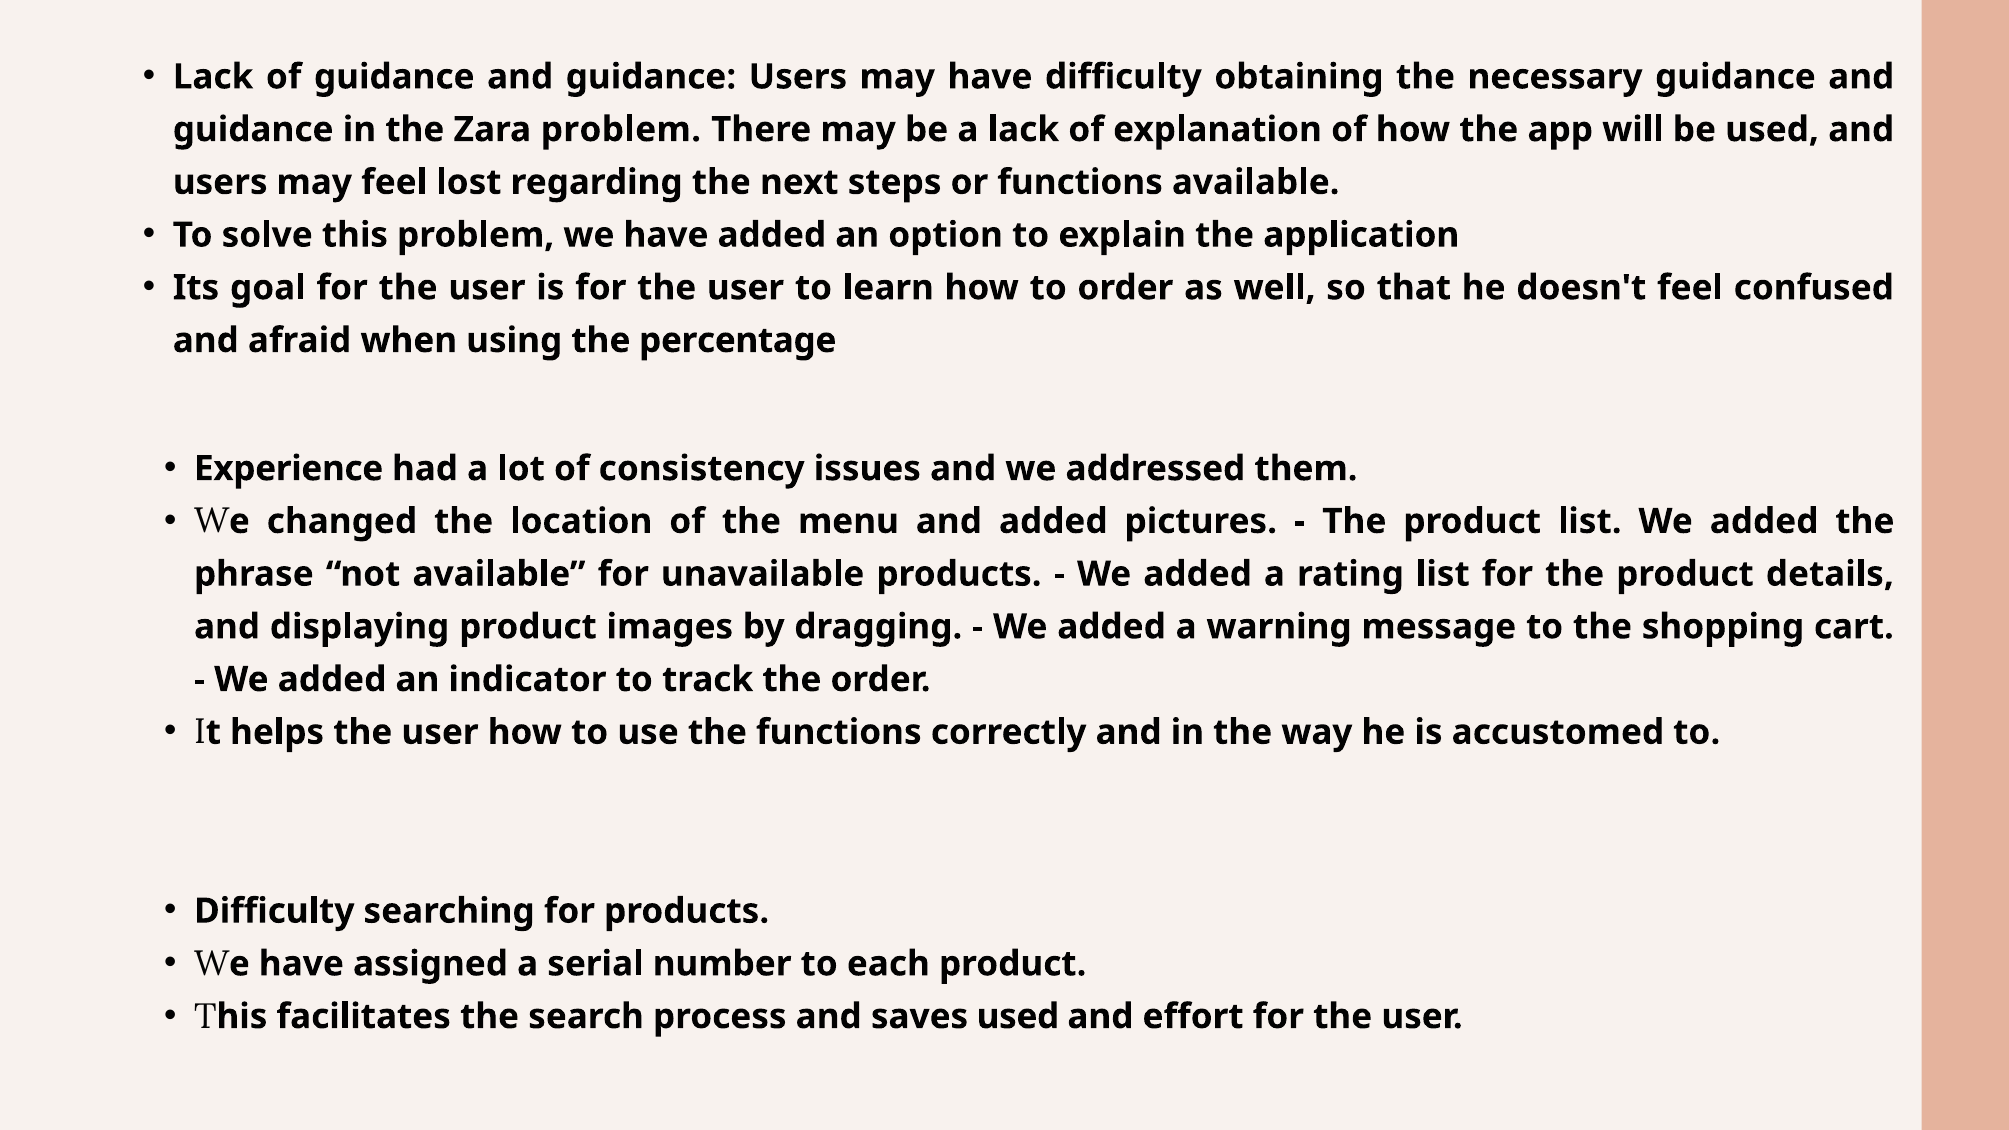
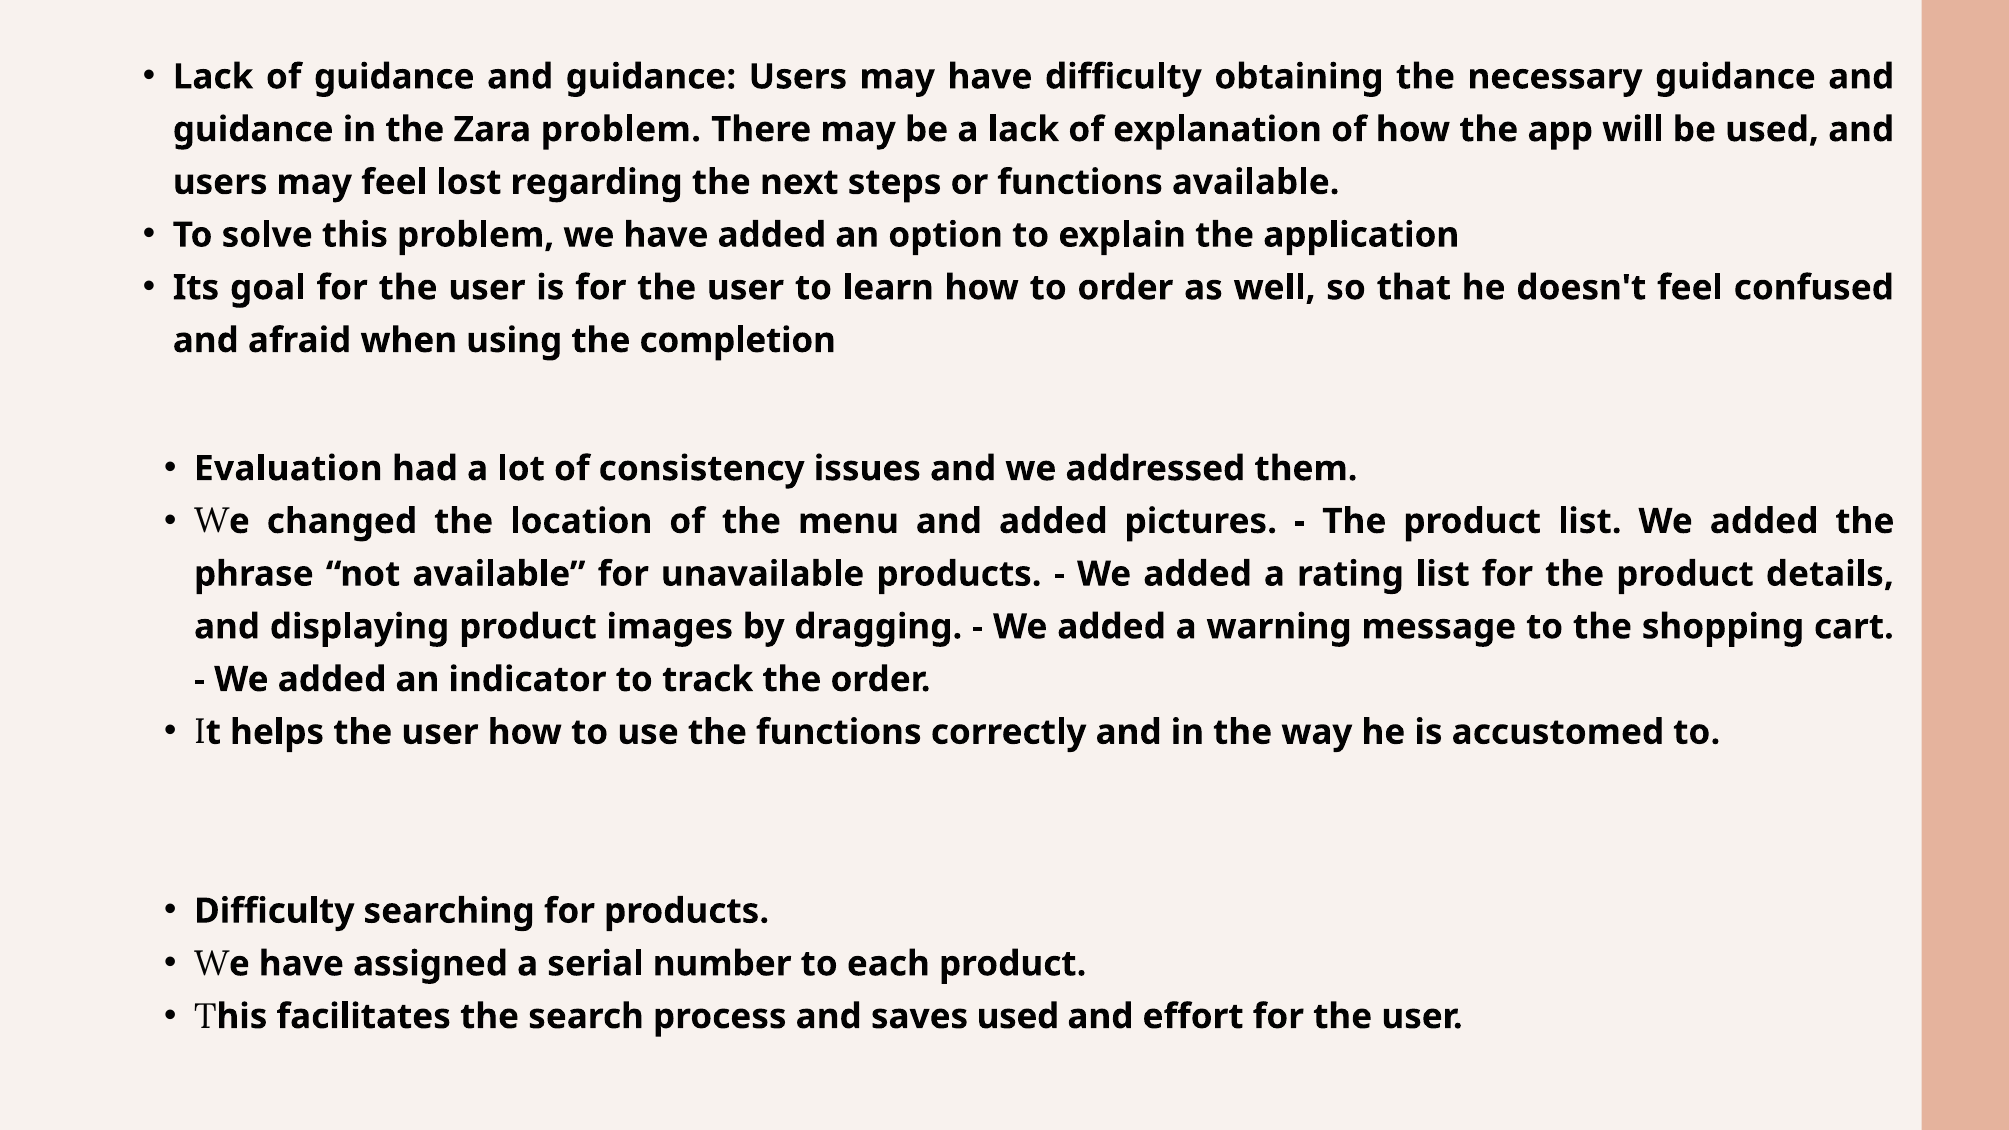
percentage: percentage -> completion (738, 340)
Experience: Experience -> Evaluation (288, 469)
